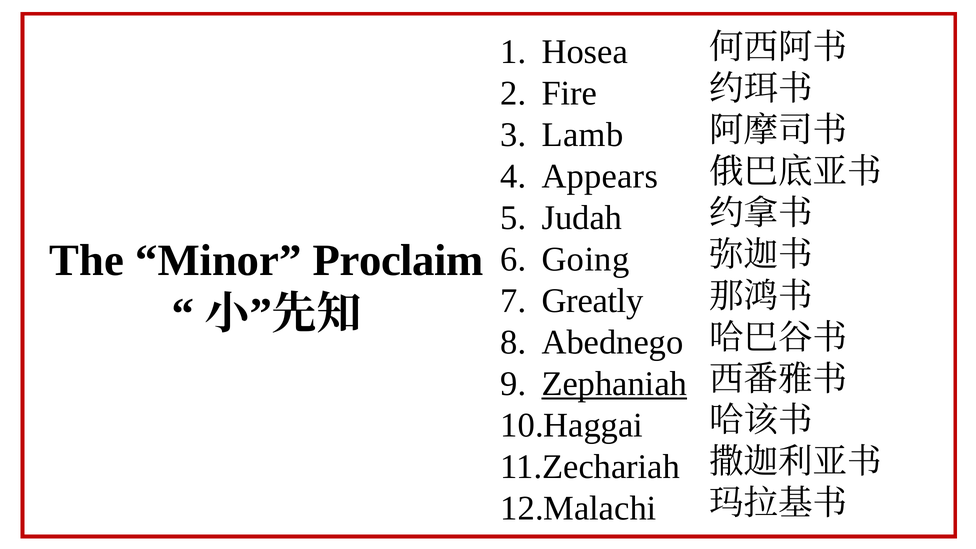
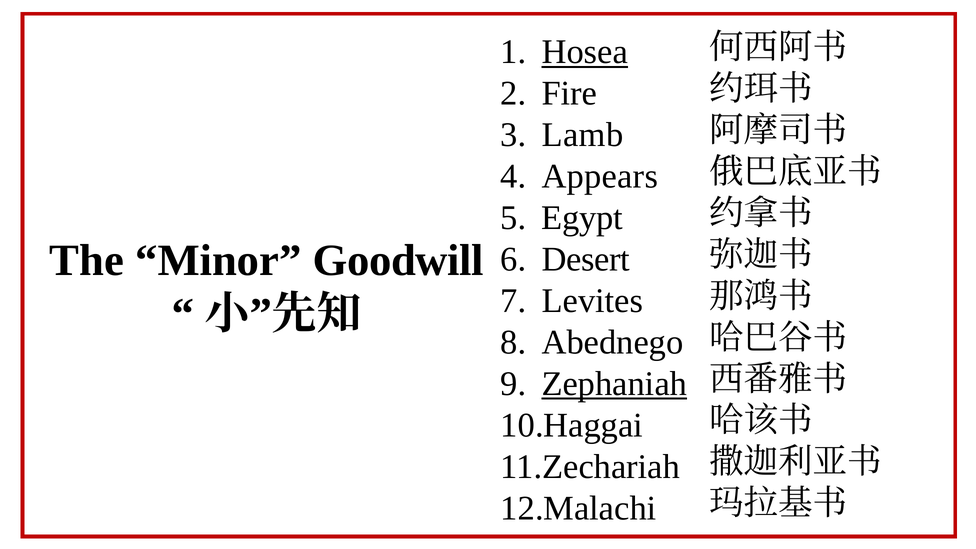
Hosea underline: none -> present (585, 52)
Judah: Judah -> Egypt (582, 218)
Proclaim: Proclaim -> Goodwill (398, 260)
Going: Going -> Desert (586, 259)
Greatly: Greatly -> Levites (592, 301)
